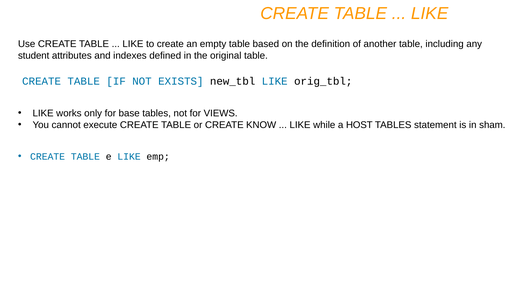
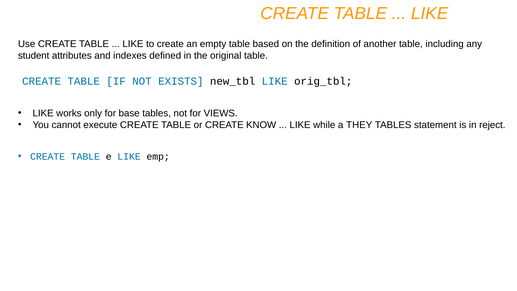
HOST: HOST -> THEY (359, 125)
sham: sham -> reject (492, 125)
